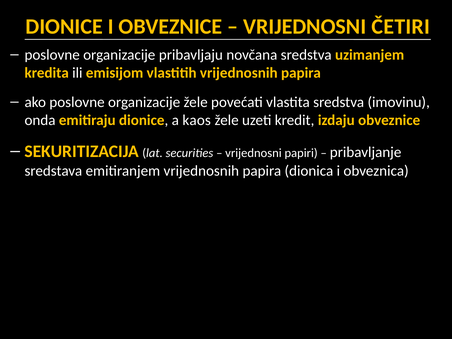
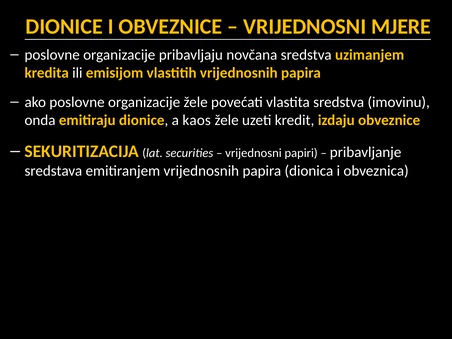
ČETIRI: ČETIRI -> MJERE (401, 27)
